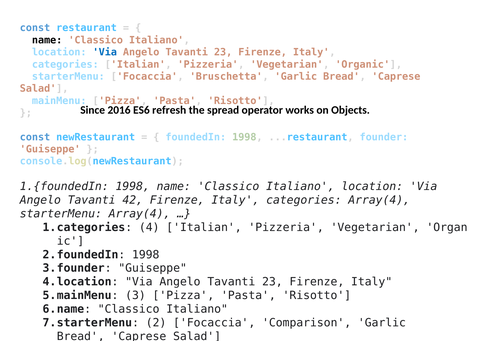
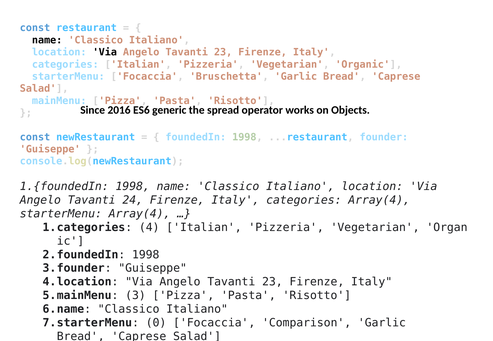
Via colour: blue -> black (105, 52)
refresh: refresh -> generic (169, 110)
42: 42 -> 24 (133, 200)
2: 2 -> 0 (156, 323)
